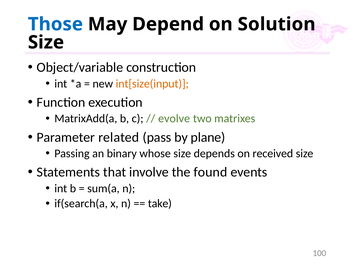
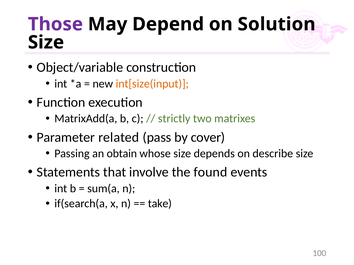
Those colour: blue -> purple (55, 24)
evolve: evolve -> strictly (174, 119)
plane: plane -> cover (208, 138)
binary: binary -> obtain (122, 154)
received: received -> describe (273, 154)
